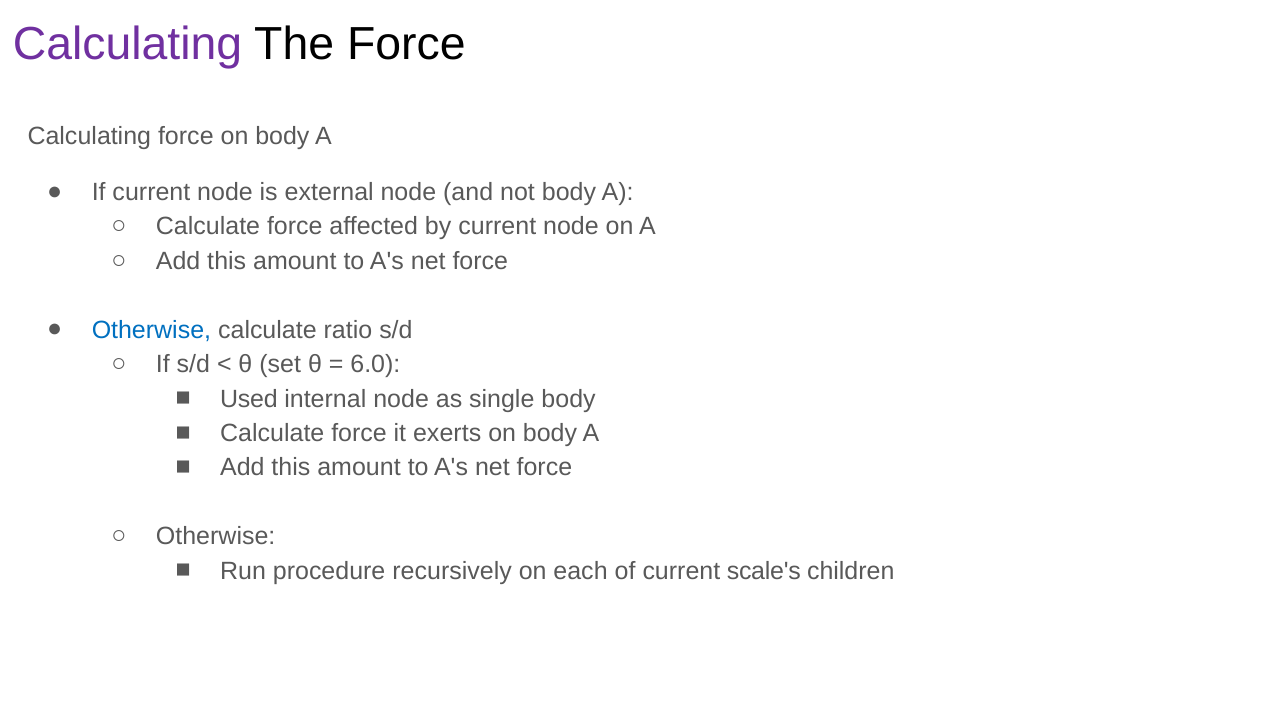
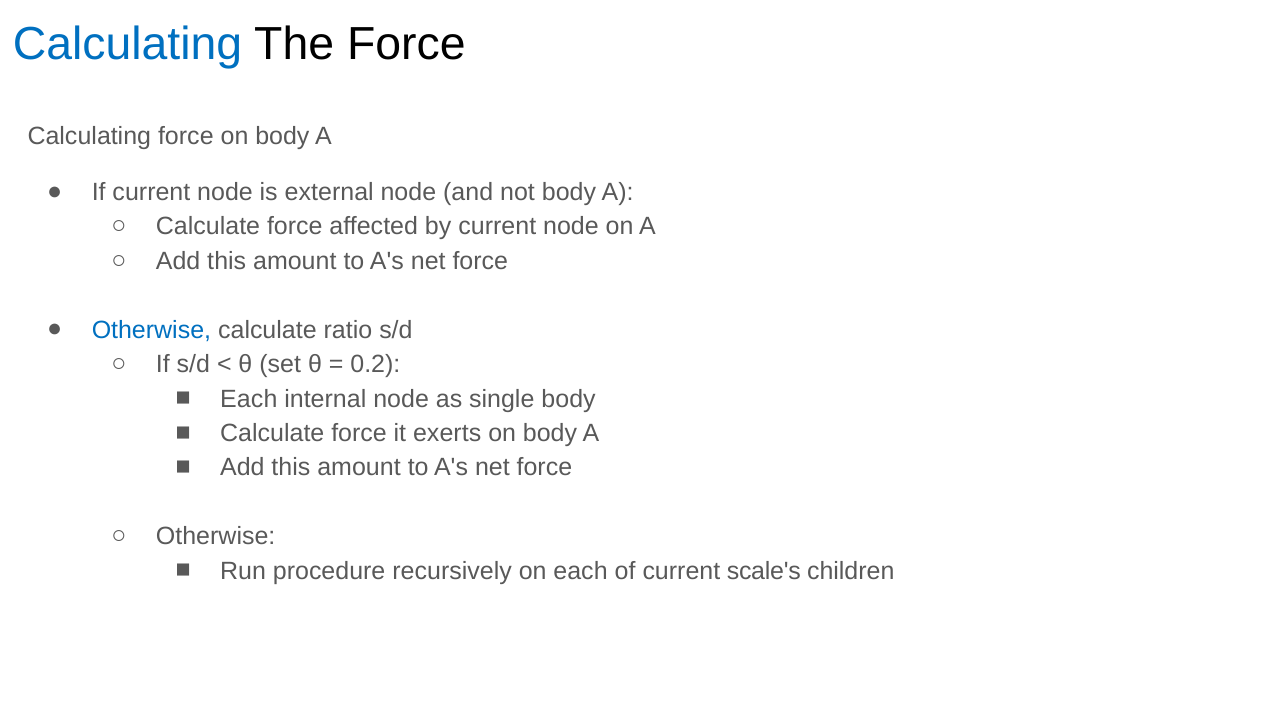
Calculating colour: purple -> blue (127, 44)
6.0: 6.0 -> 0.2 (375, 365)
Used: Used -> Each (249, 399)
